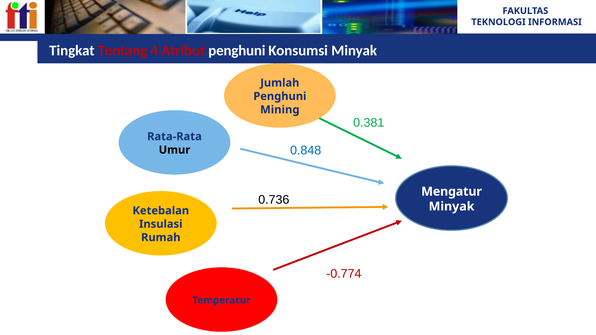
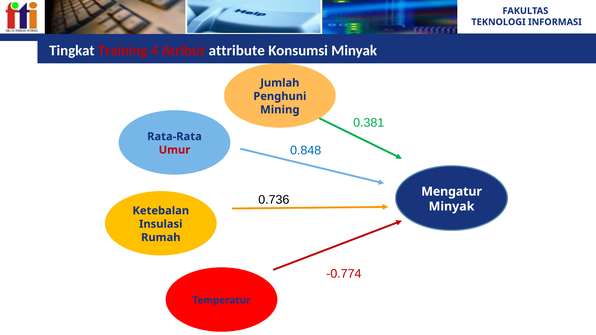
Tentang: Tentang -> Training (123, 51)
Atribut penghuni: penghuni -> attribute (237, 51)
Umur colour: black -> red (174, 150)
